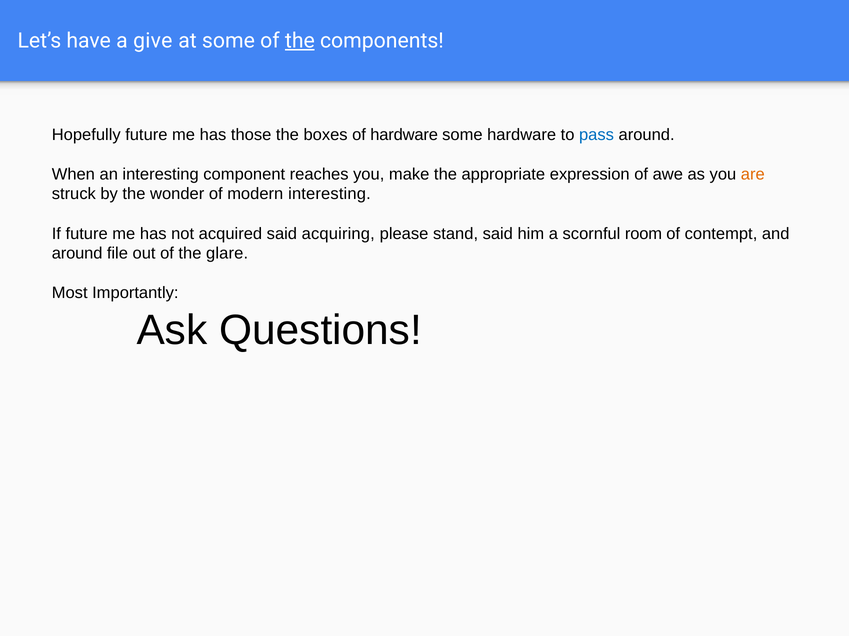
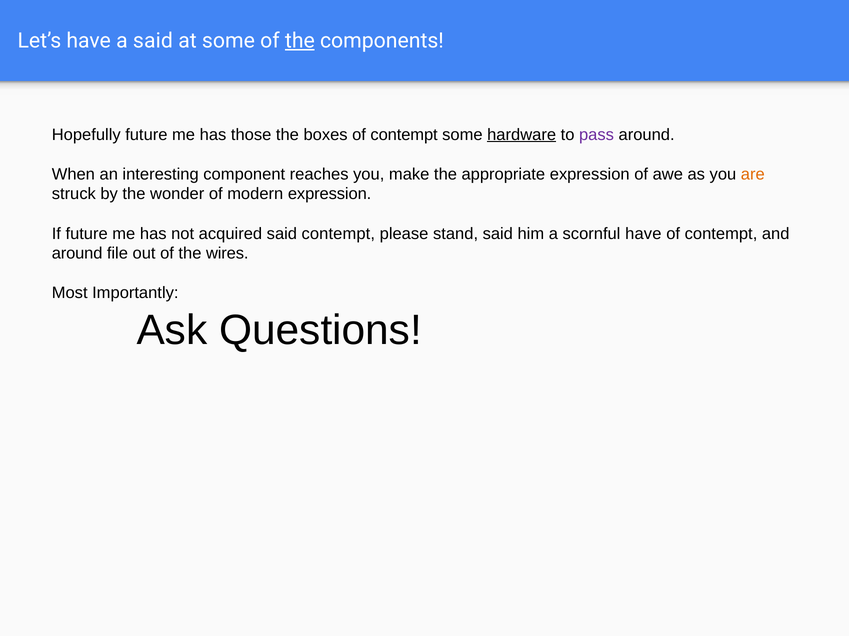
a give: give -> said (153, 41)
hardware: hardware -> contempt (404, 135)
hardware underline: none -> present (522, 135)
pass colour: blue -> purple (596, 135)
modern interesting: interesting -> expression (330, 194)
said acquiring: acquiring -> contempt (338, 234)
scornful room: room -> have (643, 234)
glare: glare -> wires (227, 254)
